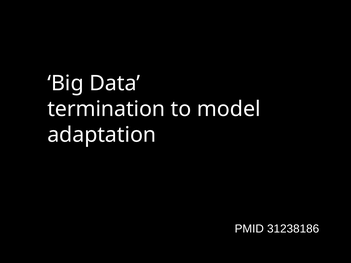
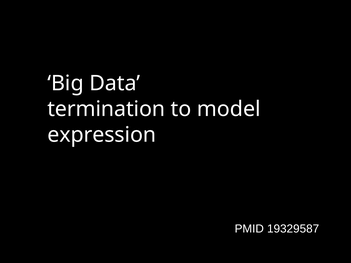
adaptation: adaptation -> expression (102, 135)
31238186: 31238186 -> 19329587 (293, 229)
